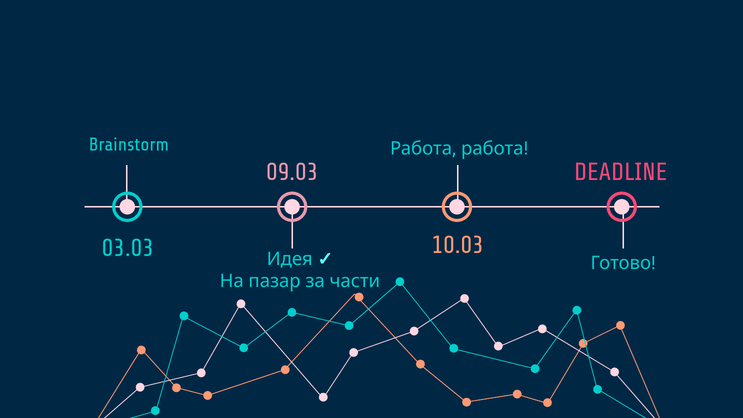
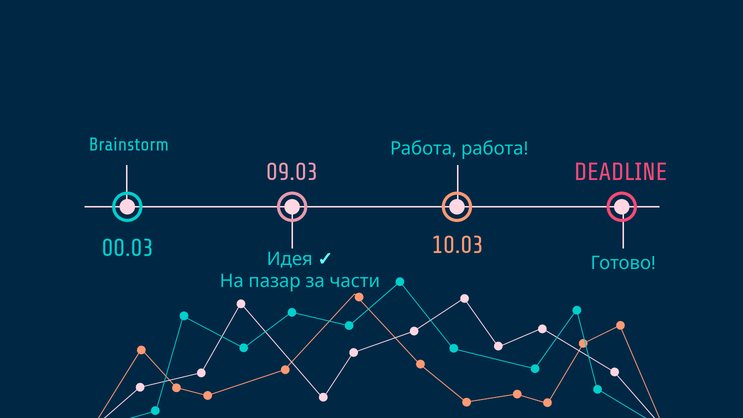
03.03: 03.03 -> 00.03 (128, 248)
